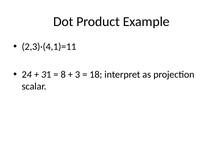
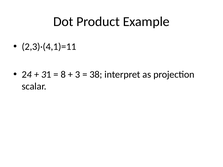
18: 18 -> 38 (96, 75)
